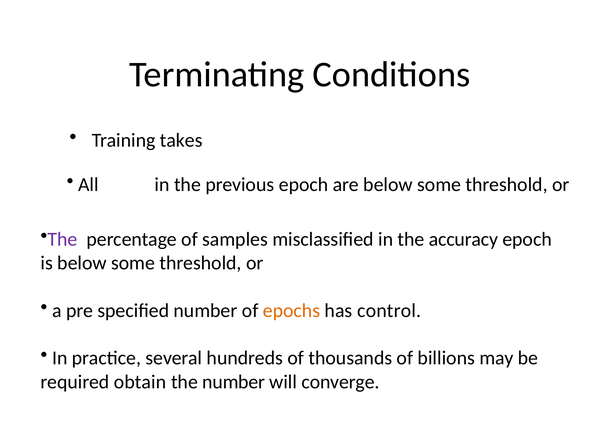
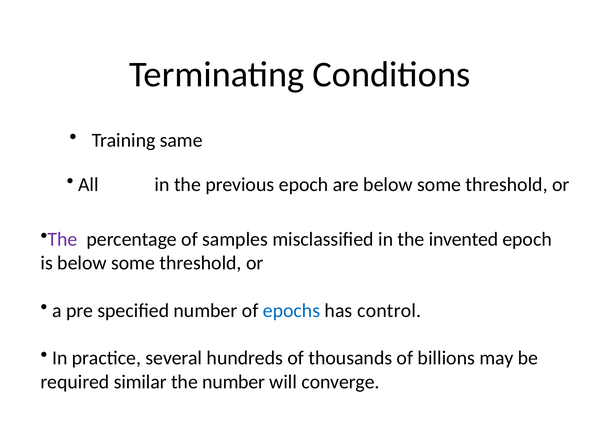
takes: takes -> same (181, 140)
accuracy: accuracy -> invented (464, 239)
epochs colour: orange -> blue (292, 311)
obtain: obtain -> similar (140, 382)
